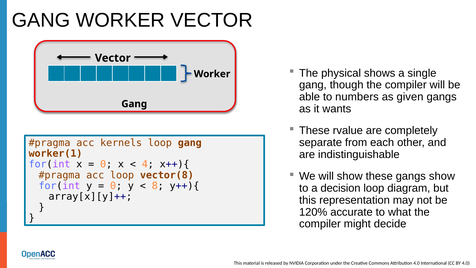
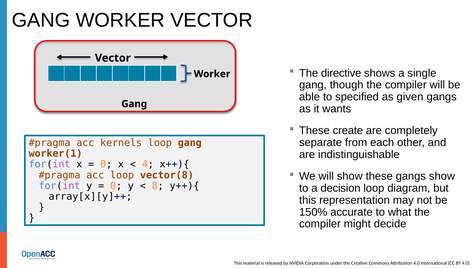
physical: physical -> directive (341, 73)
numbers: numbers -> specified (357, 97)
rvalue: rvalue -> create (348, 131)
120%: 120% -> 150% (313, 212)
